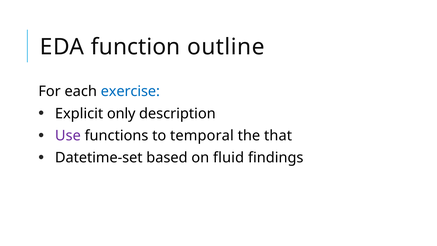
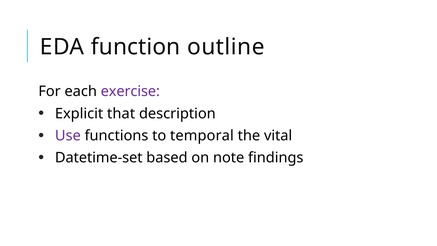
exercise colour: blue -> purple (130, 91)
only: only -> that (121, 113)
that: that -> vital (278, 136)
fluid: fluid -> note (229, 158)
